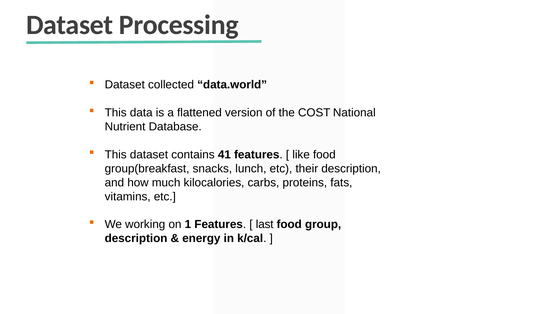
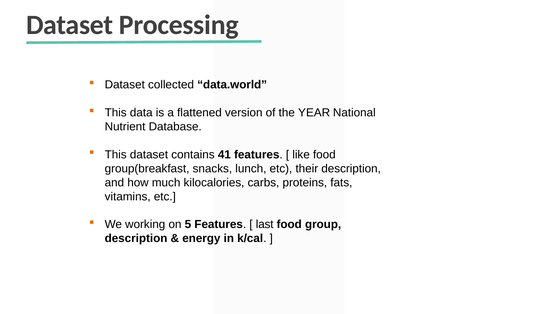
COST: COST -> YEAR (314, 113)
1: 1 -> 5 (188, 224)
